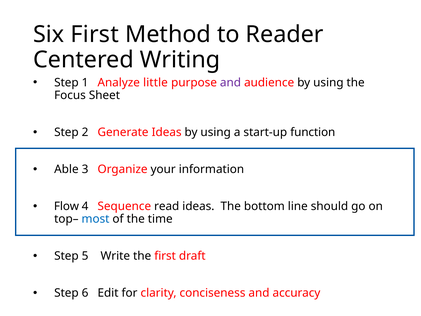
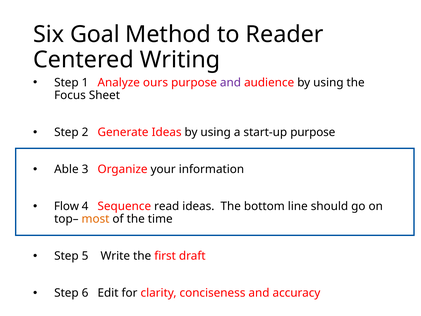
Six First: First -> Goal (95, 35)
little: little -> ours (155, 83)
start-up function: function -> purpose (313, 132)
most colour: blue -> orange (96, 219)
